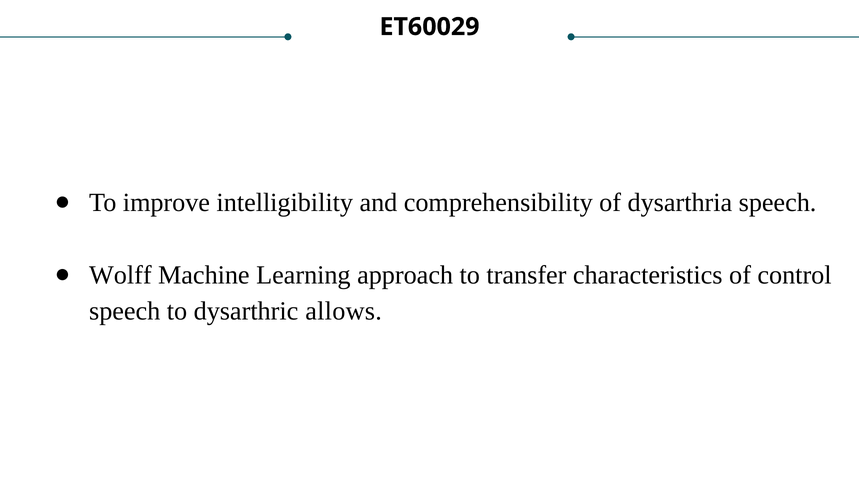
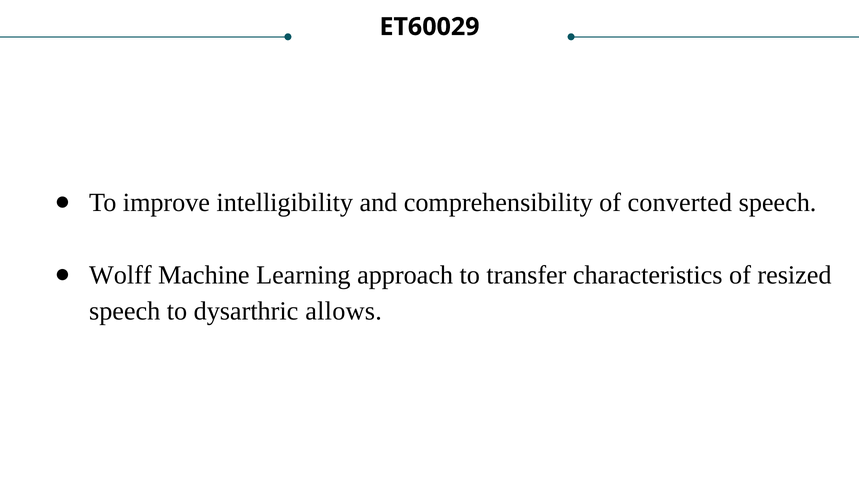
dysarthria: dysarthria -> converted (680, 203)
control: control -> resized (795, 275)
